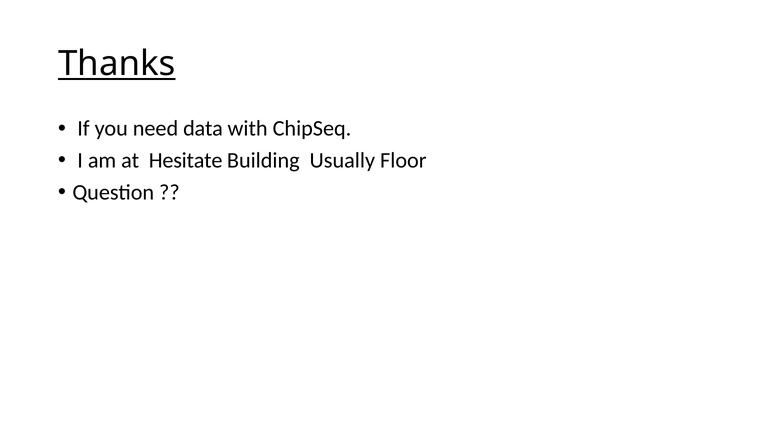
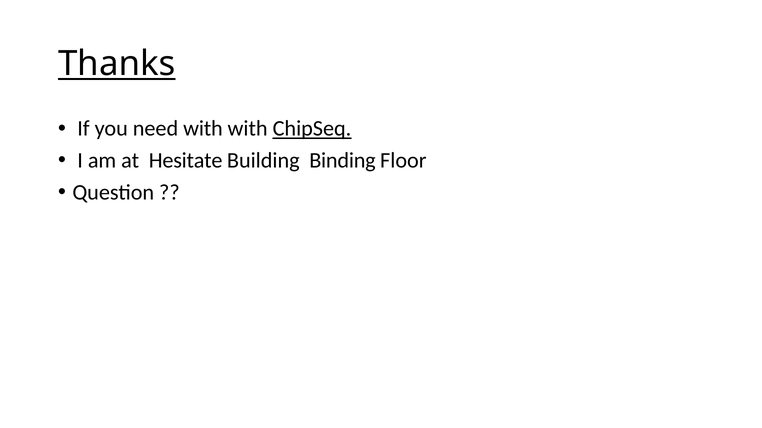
need data: data -> with (203, 129)
ChipSeq underline: none -> present (312, 129)
Usually: Usually -> Binding (342, 161)
